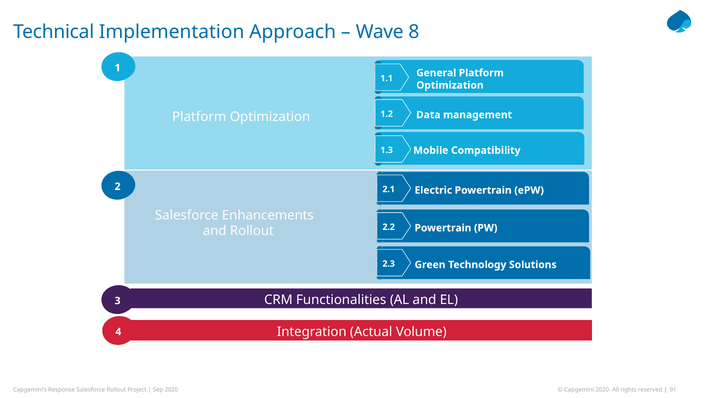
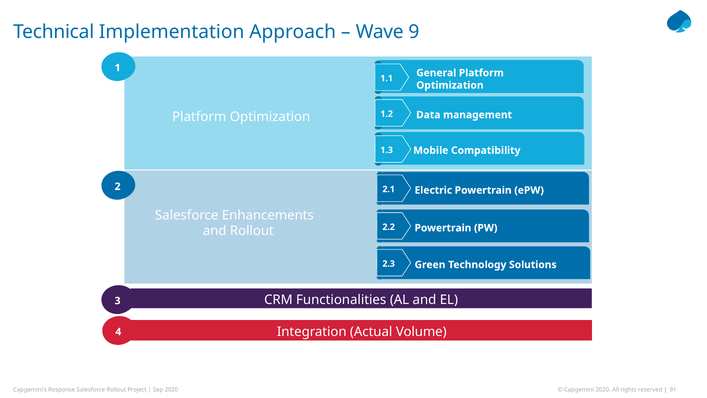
8: 8 -> 9 (414, 32)
